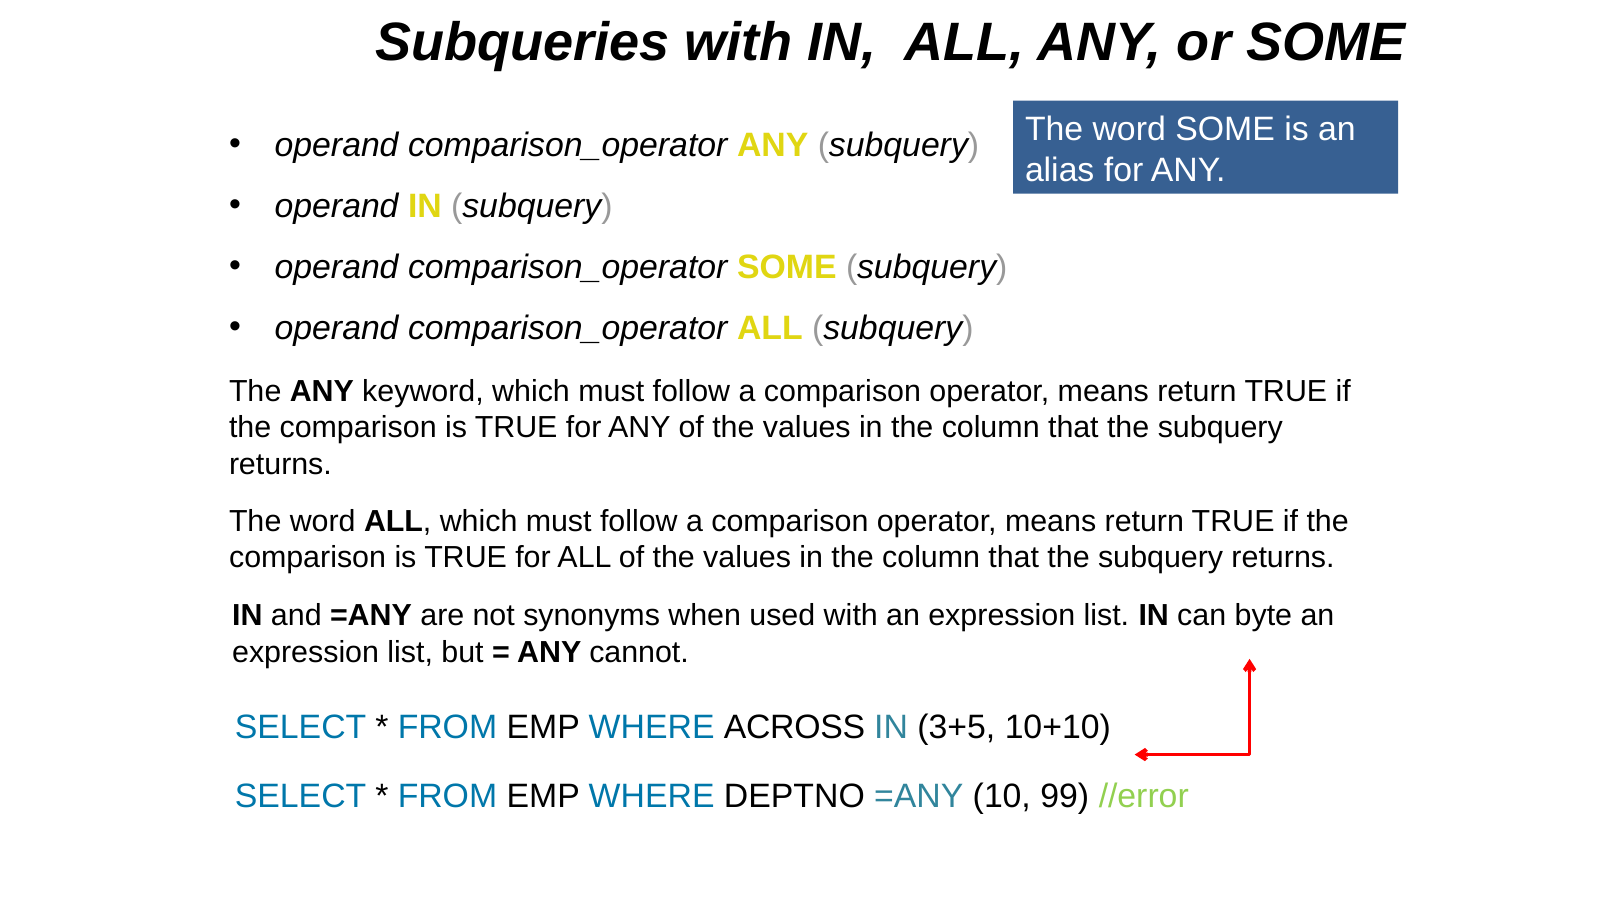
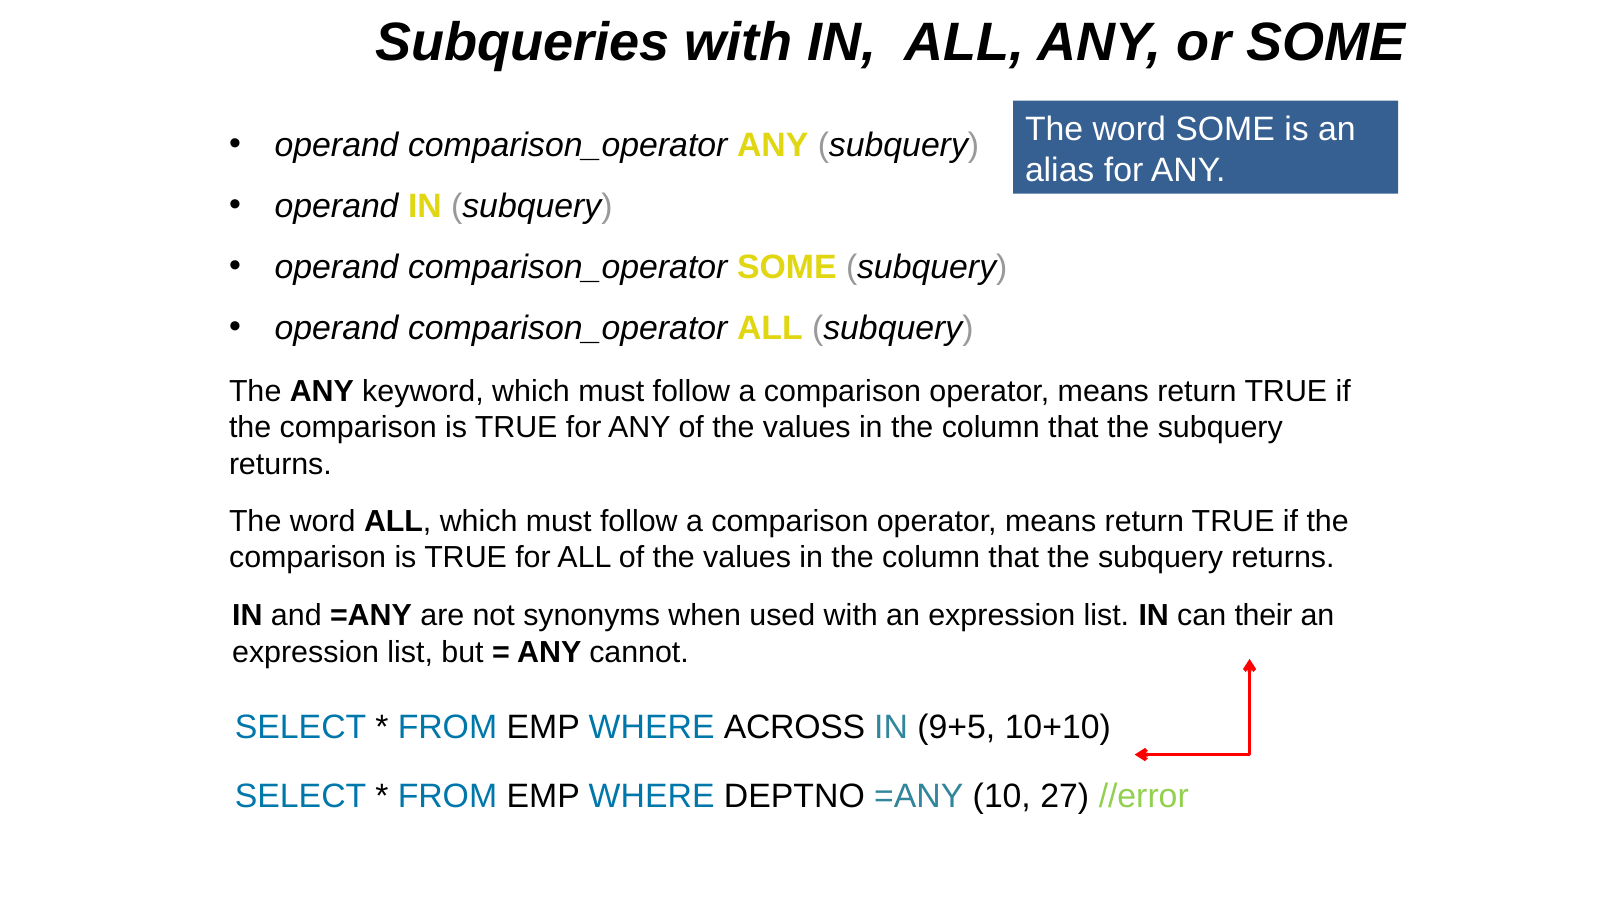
byte: byte -> their (1264, 616)
3+5: 3+5 -> 9+5 (956, 728)
99: 99 -> 27 (1065, 796)
